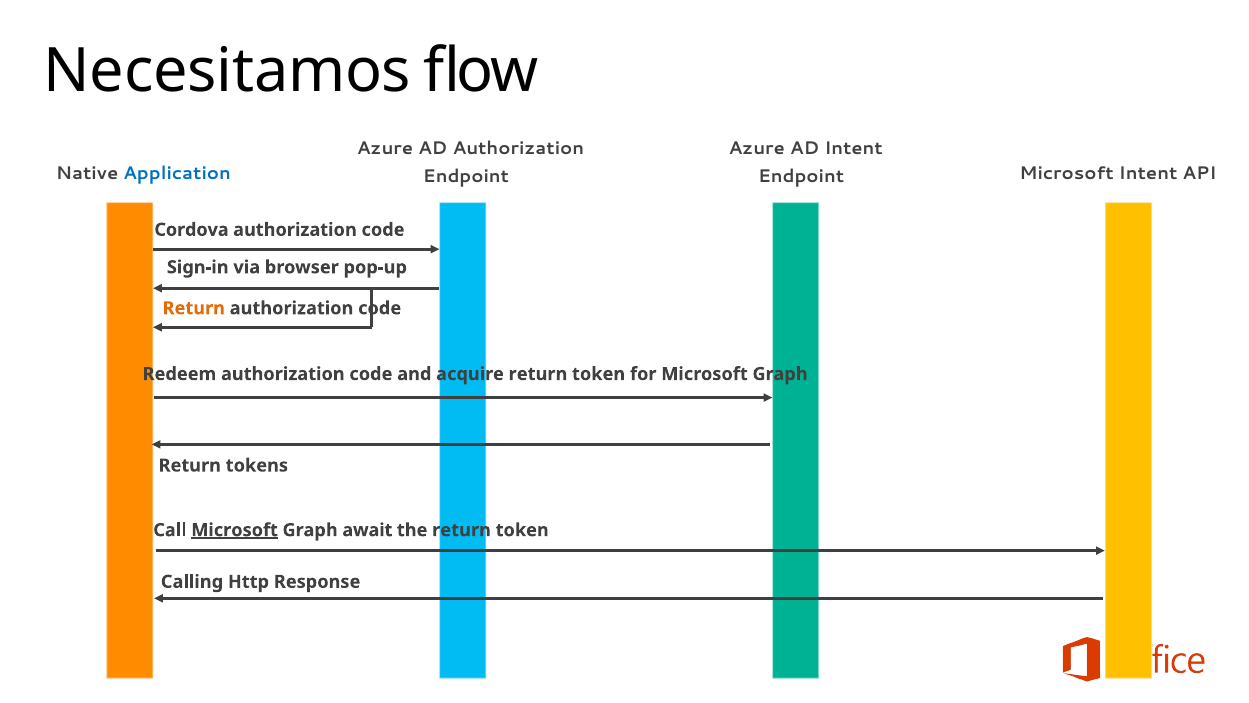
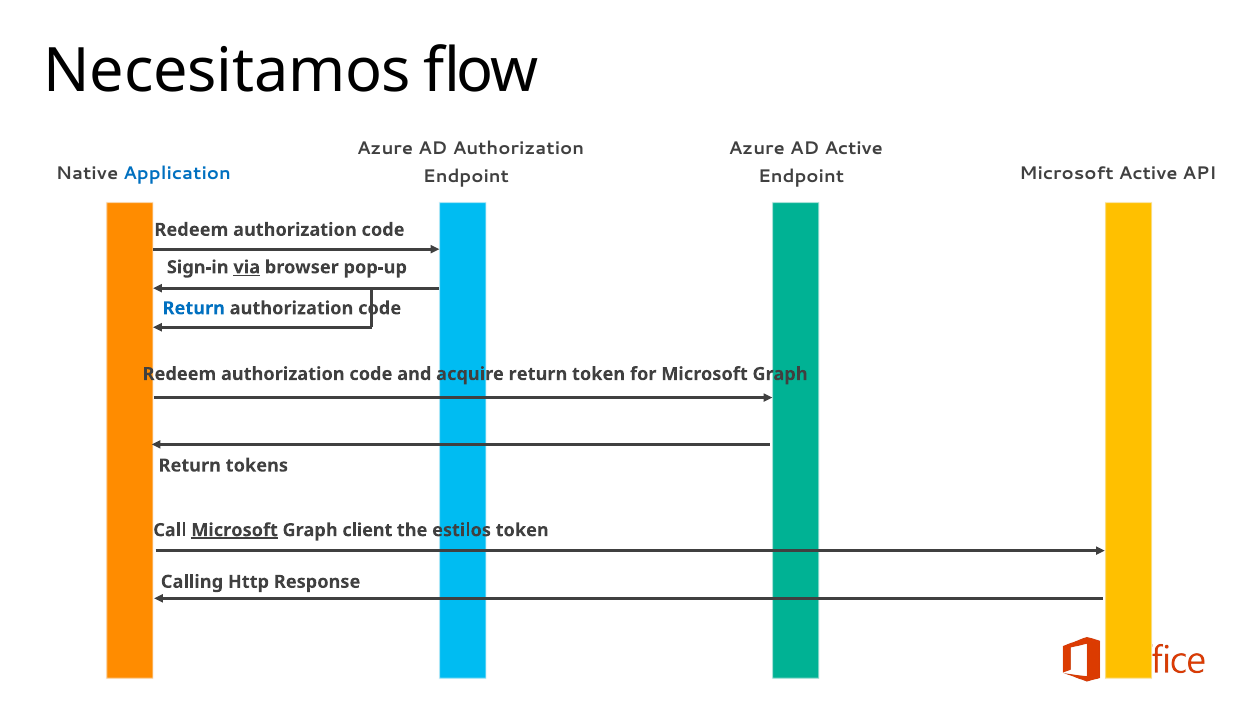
AD Intent: Intent -> Active (854, 149)
Microsoft Intent: Intent -> Active (1148, 173)
Cordova: Cordova -> Redeem (191, 230)
via underline: none -> present (247, 267)
Return colour: orange -> blue (194, 308)
await: await -> client (367, 530)
the return: return -> estilos (462, 530)
